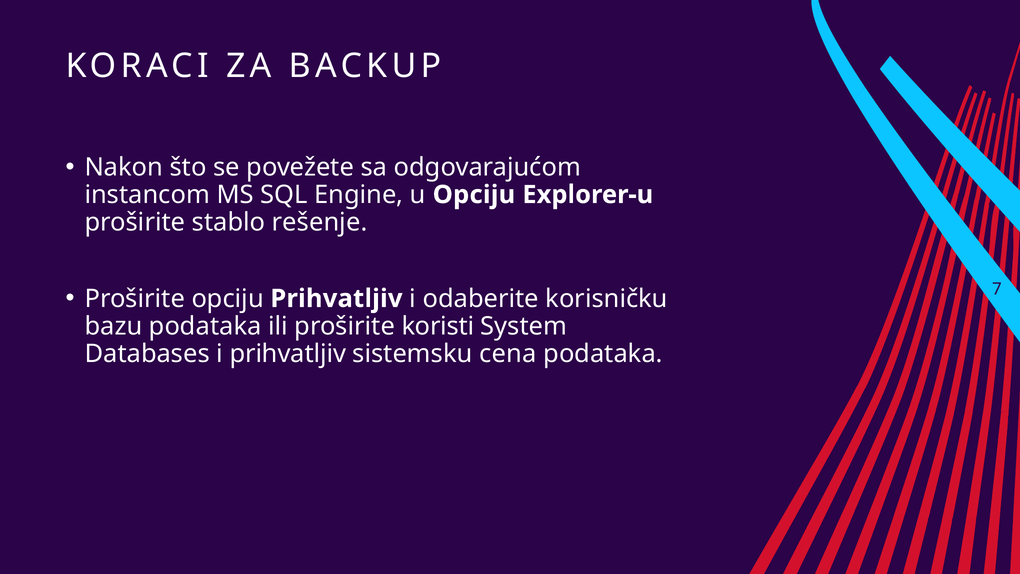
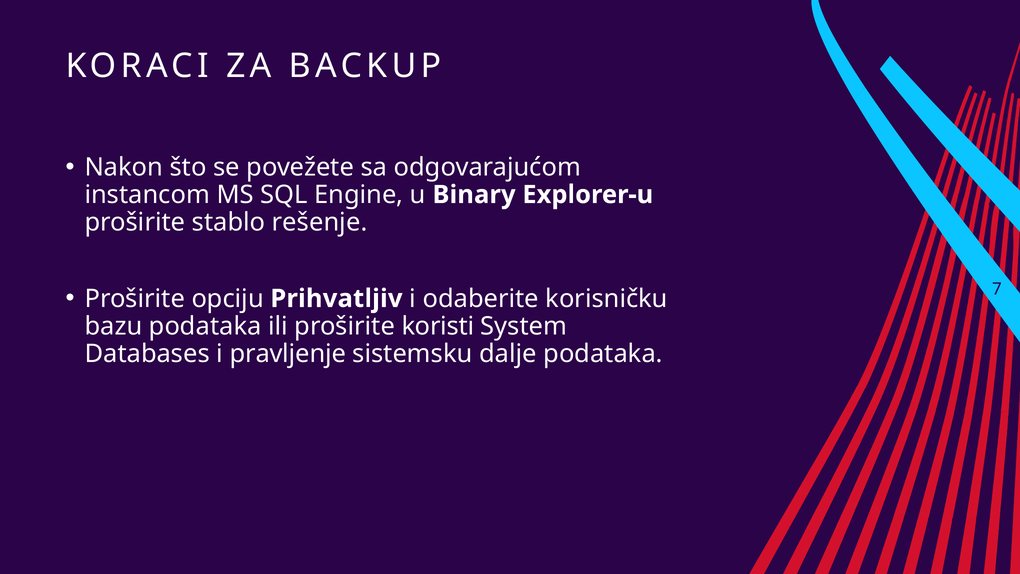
u Opciju: Opciju -> Binary (474, 195)
i prihvatljiv: prihvatljiv -> pravljenje (288, 354)
cena: cena -> dalje (508, 354)
